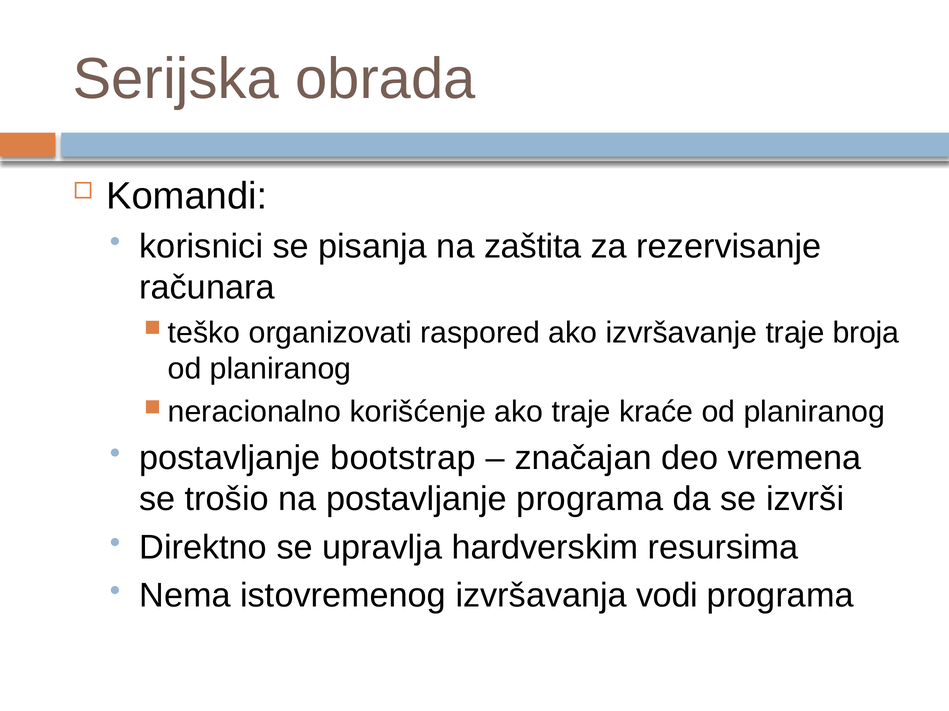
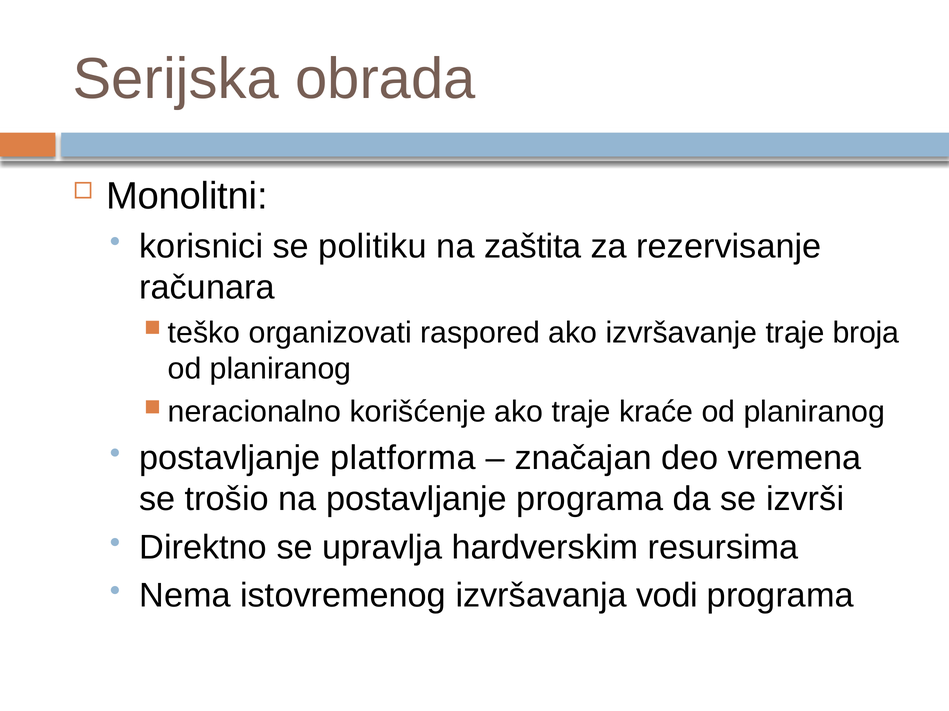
Komandi: Komandi -> Monolitni (187, 196)
pisanja: pisanja -> politiku (372, 247)
bootstrap: bootstrap -> platforma (403, 458)
